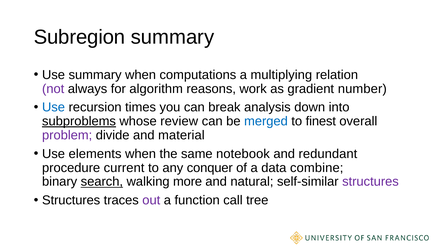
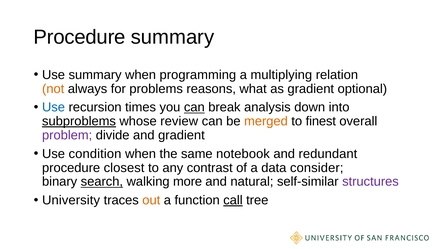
Subregion: Subregion -> Procedure (80, 37)
computations: computations -> programming (198, 75)
not colour: purple -> orange (53, 89)
algorithm: algorithm -> problems (156, 89)
work: work -> what (253, 89)
number: number -> optional (362, 89)
can underline: none -> present (194, 107)
merged colour: blue -> orange (266, 121)
and material: material -> gradient (181, 135)
elements: elements -> condition (95, 154)
current: current -> closest (124, 168)
conquer: conquer -> contrast (210, 168)
combine: combine -> consider (317, 168)
Structures: Structures -> University (71, 200)
out colour: purple -> orange (151, 200)
call underline: none -> present (233, 200)
